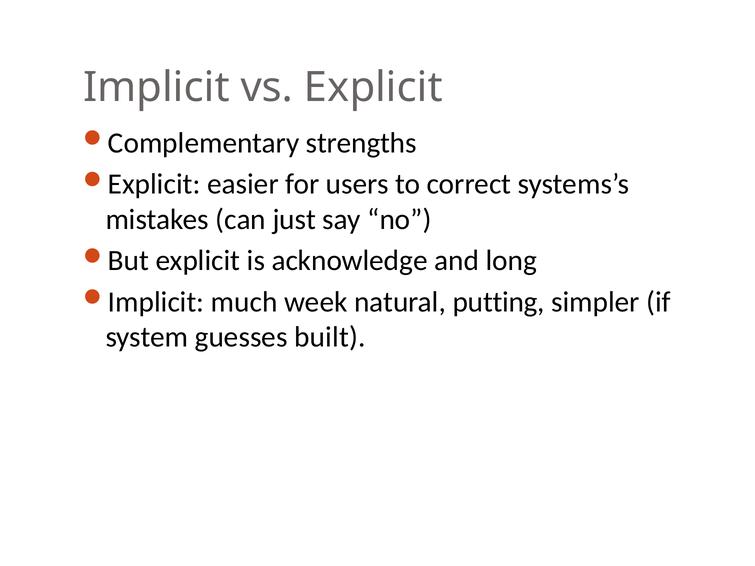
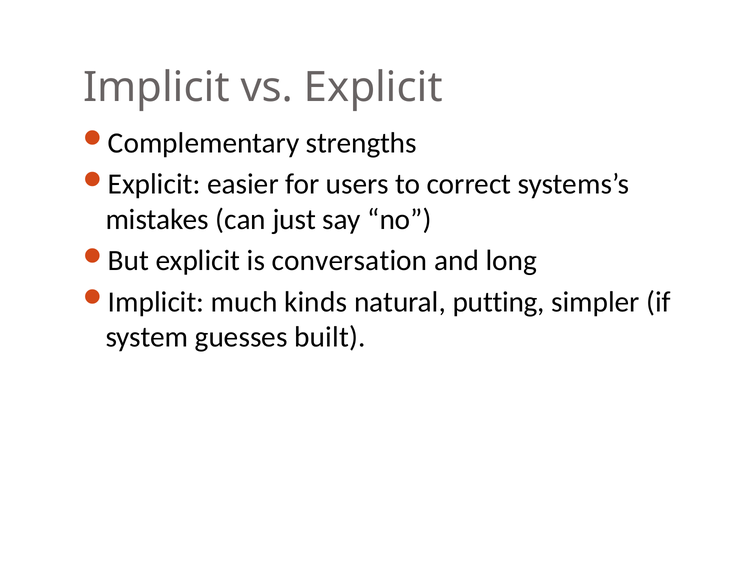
acknowledge: acknowledge -> conversation (350, 261)
week: week -> kinds (316, 302)
